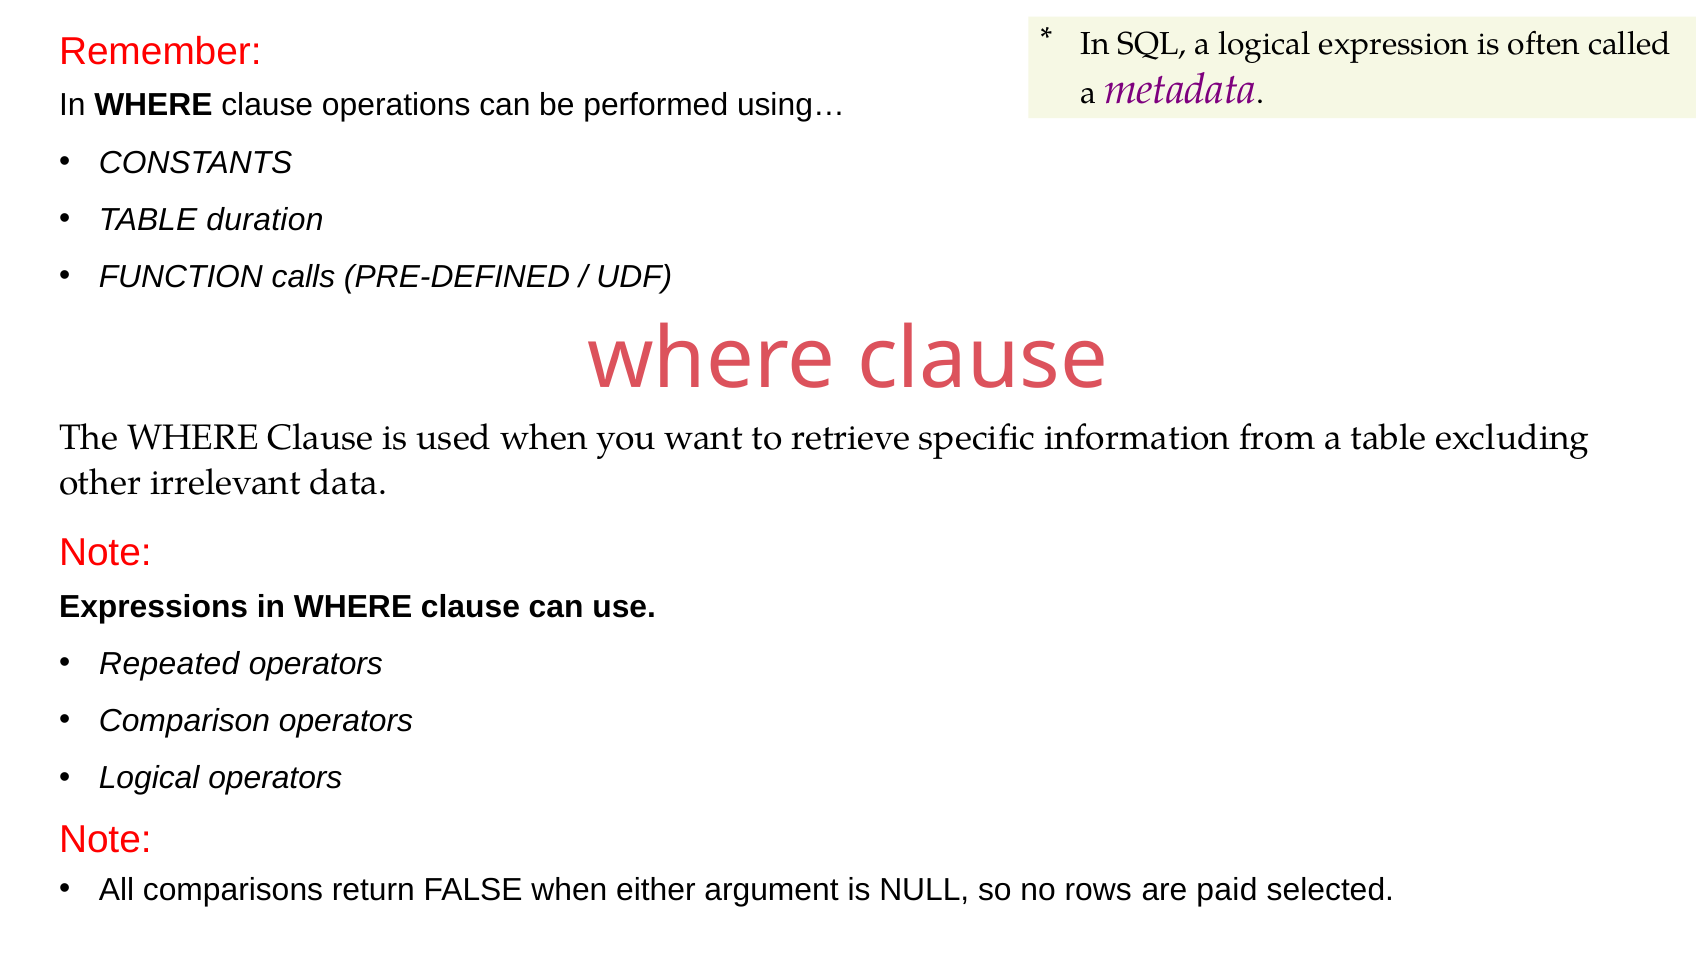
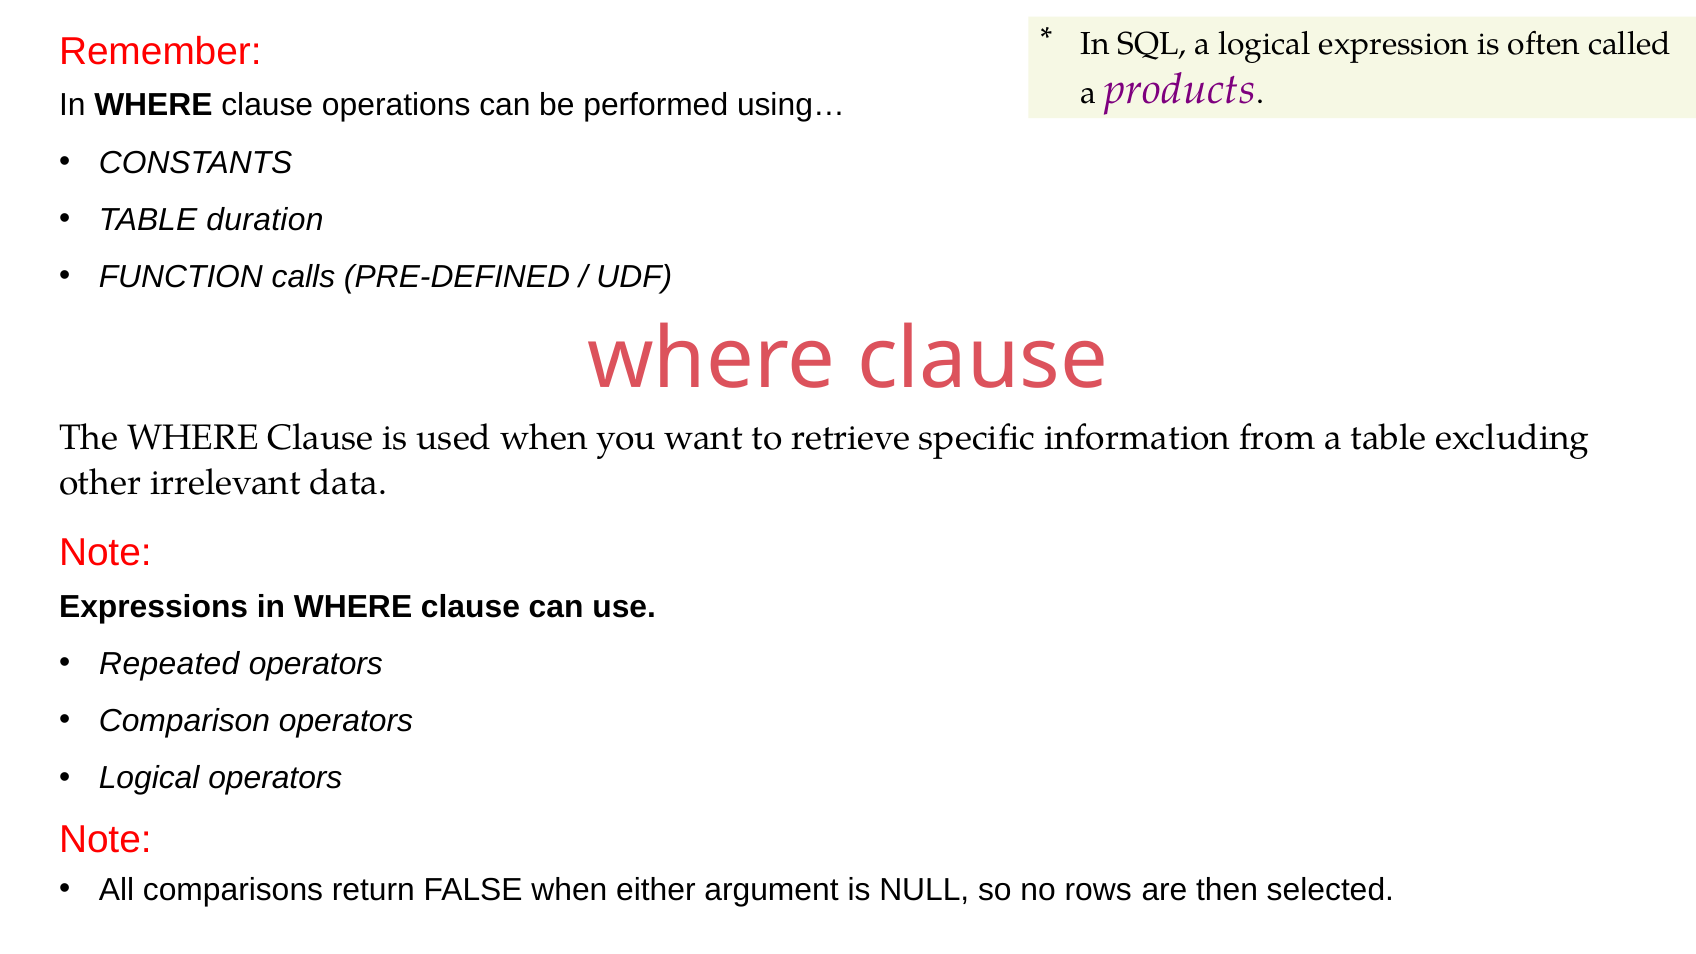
metadata: metadata -> products (1180, 90)
paid: paid -> then (1227, 890)
